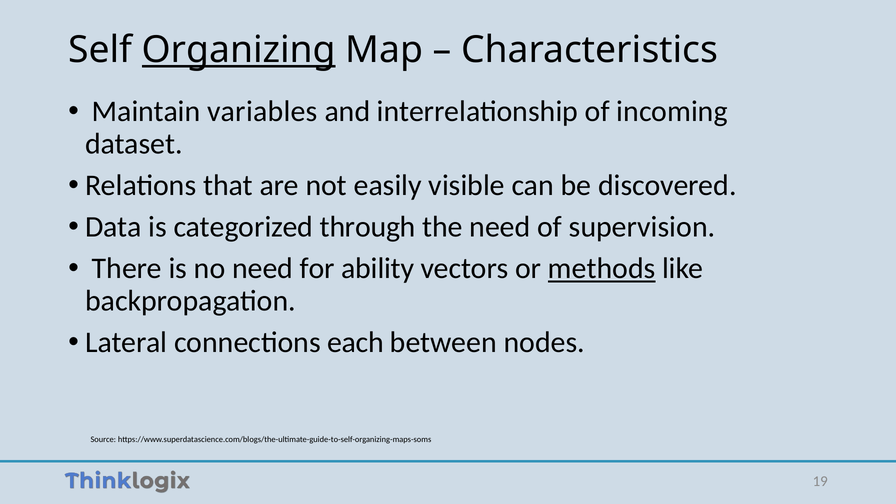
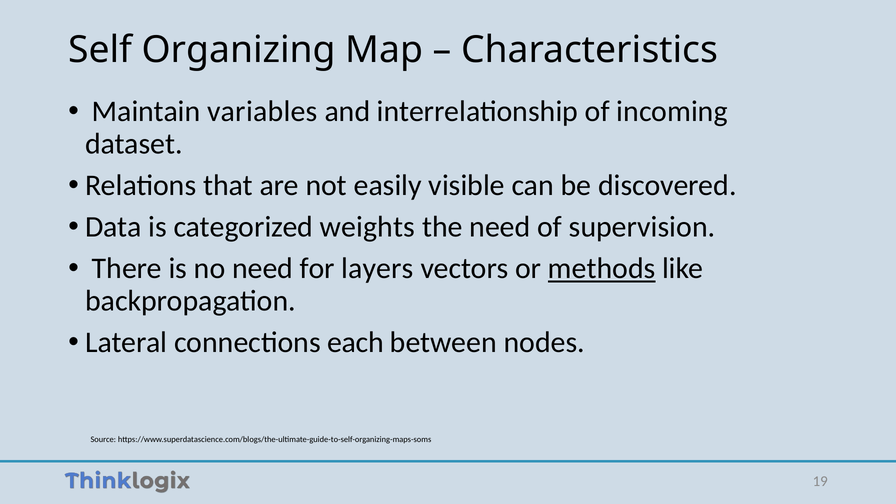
Organizing underline: present -> none (239, 50)
through: through -> weights (367, 227)
ability: ability -> layers (378, 269)
